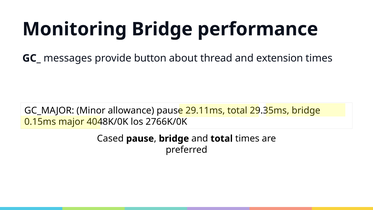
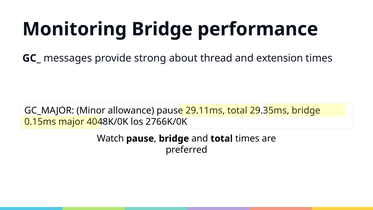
button: button -> strong (150, 58)
Cased: Cased -> Watch (110, 138)
